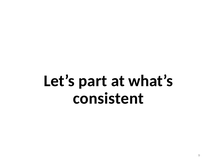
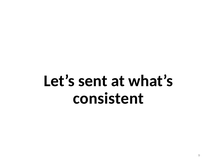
part: part -> sent (93, 81)
